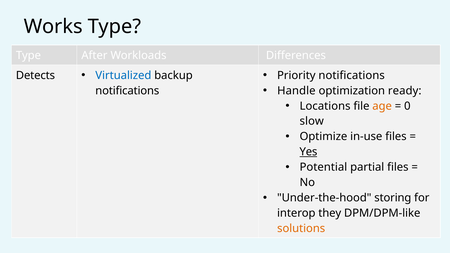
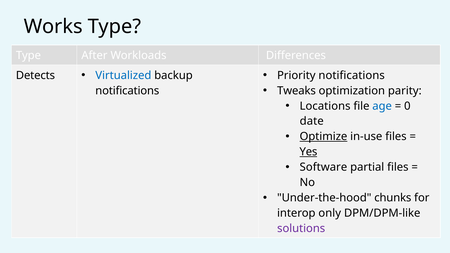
Handle: Handle -> Tweaks (296, 91)
ready: ready -> parity (405, 91)
age colour: orange -> blue (382, 106)
slow: slow -> date (312, 121)
Optimize underline: none -> present (323, 137)
Potential: Potential -> Software (323, 167)
storing: storing -> chunks (393, 198)
they: they -> only (330, 213)
solutions colour: orange -> purple (301, 228)
